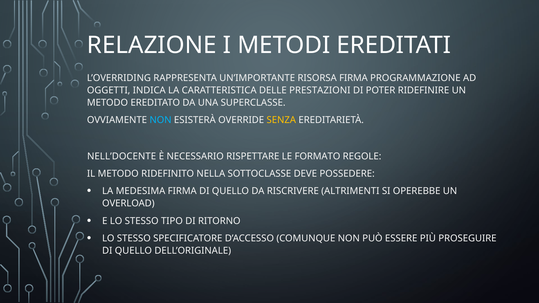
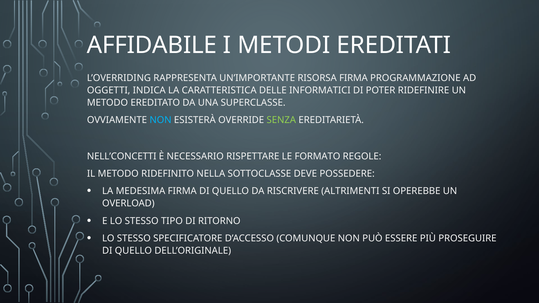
RELAZIONE: RELAZIONE -> AFFIDABILE (152, 45)
PRESTAZIONI: PRESTAZIONI -> INFORMATICI (320, 90)
SENZA colour: yellow -> light green (281, 120)
NELL’DOCENTE: NELL’DOCENTE -> NELL’CONCETTI (122, 156)
